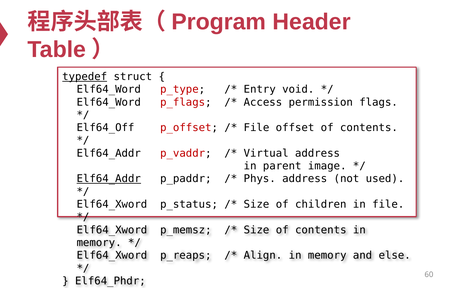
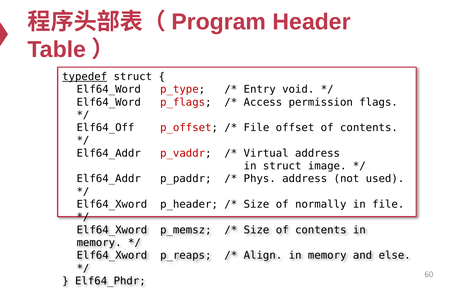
in parent: parent -> struct (282, 166)
Elf64_Addr underline: present -> none (109, 179)
p_status: p_status -> p_header (189, 204)
children: children -> normally (321, 204)
